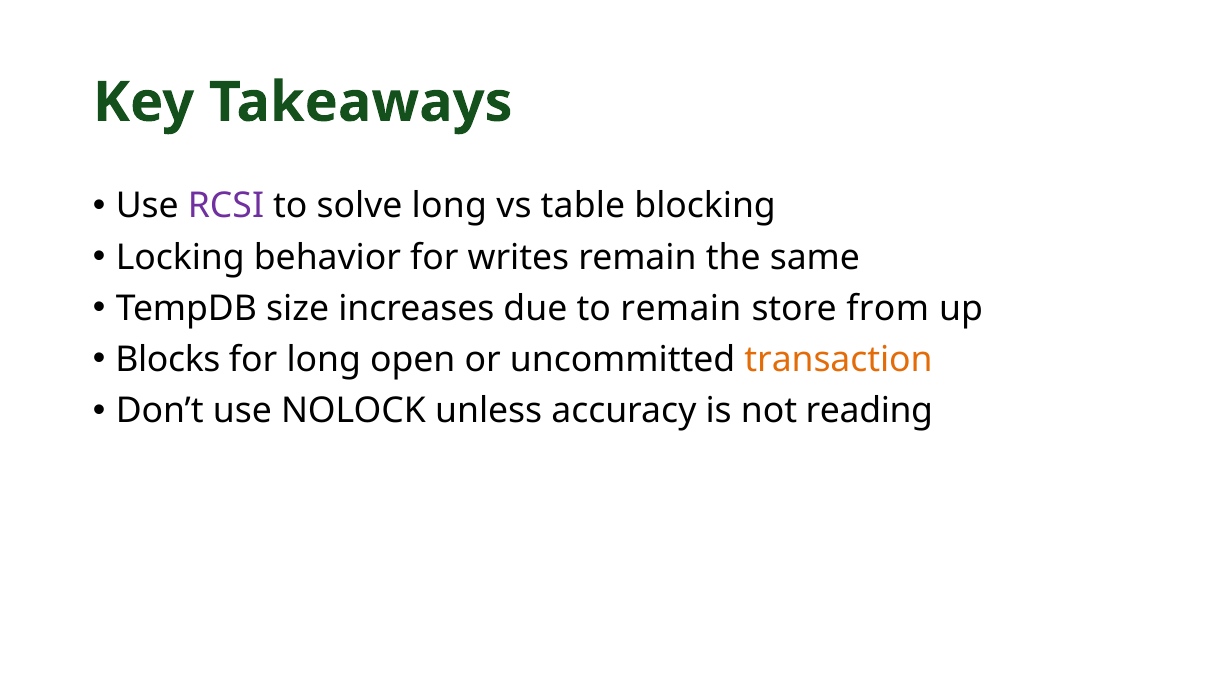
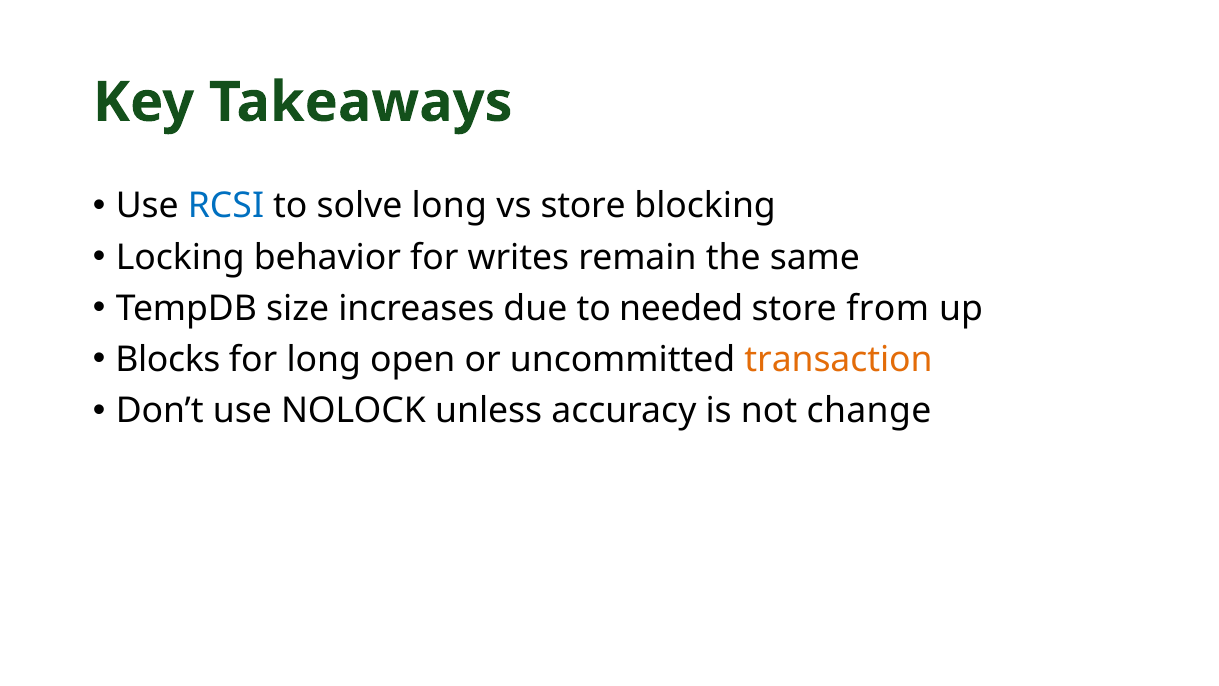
RCSI colour: purple -> blue (226, 206)
vs table: table -> store (583, 206)
to remain: remain -> needed (681, 308)
reading: reading -> change (869, 411)
